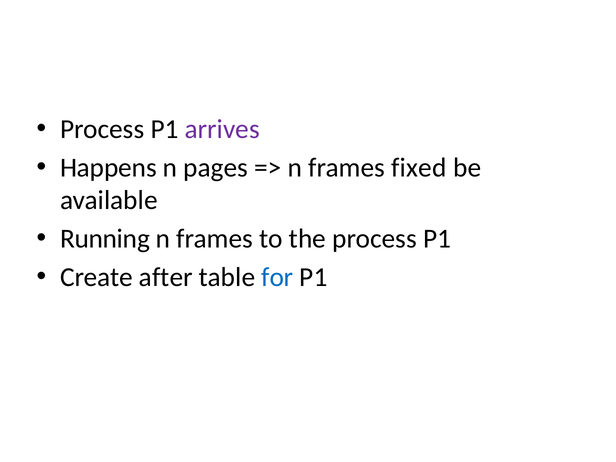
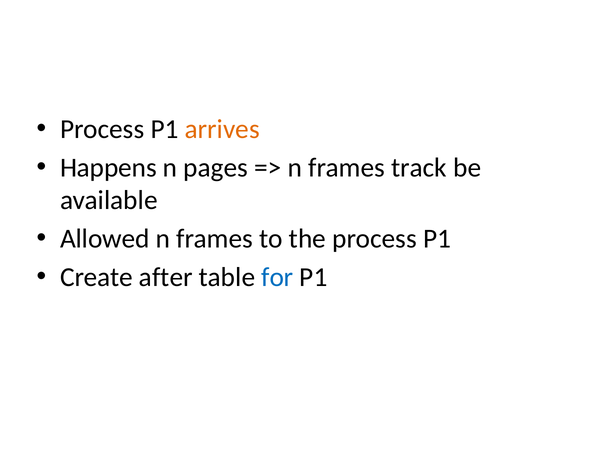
arrives colour: purple -> orange (222, 129)
fixed: fixed -> track (419, 168)
Running: Running -> Allowed (105, 239)
